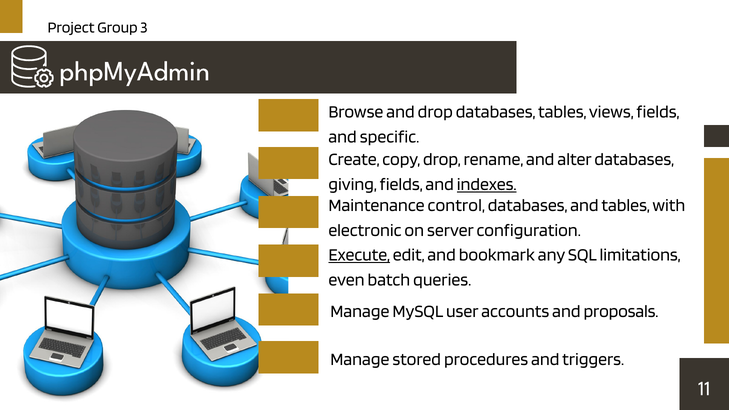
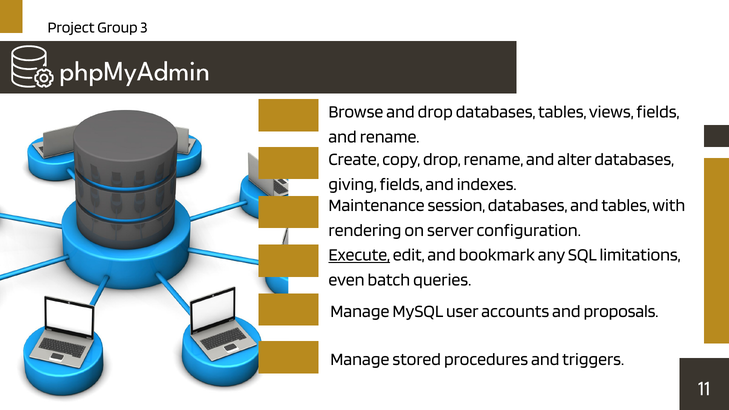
and specific: specific -> rename (390, 137)
indexes underline: present -> none (487, 184)
control: control -> session (456, 205)
electronic: electronic -> rendering (365, 230)
